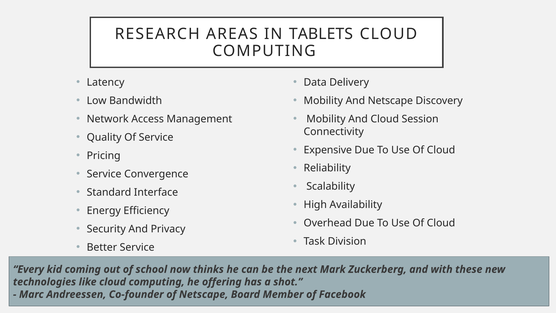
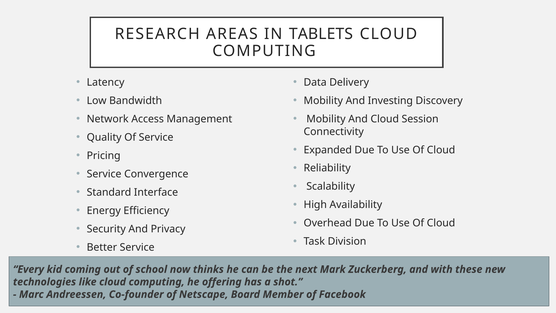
And Netscape: Netscape -> Investing (390, 101)
Expensive: Expensive -> Expanded (328, 150)
